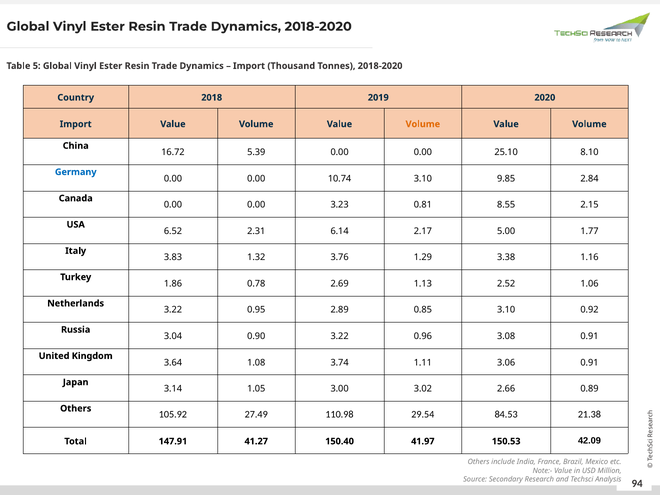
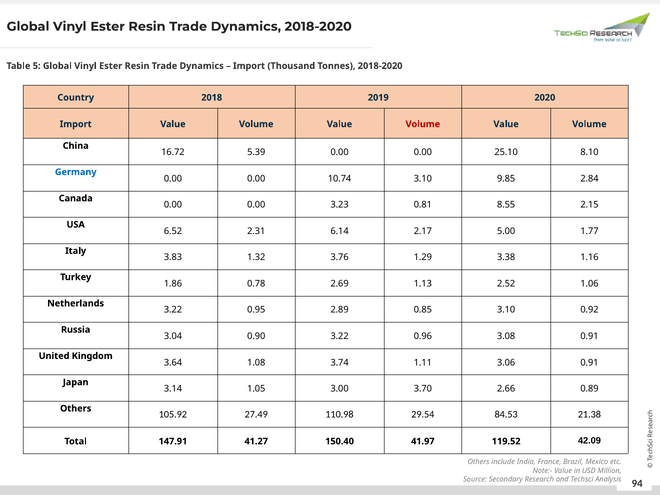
Volume colour: orange -> red (423, 124)
3.02: 3.02 -> 3.70 (423, 389)
150.53: 150.53 -> 119.52 (506, 441)
